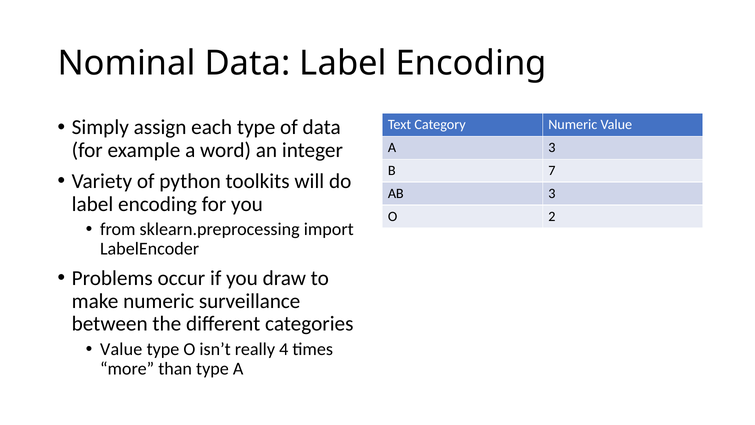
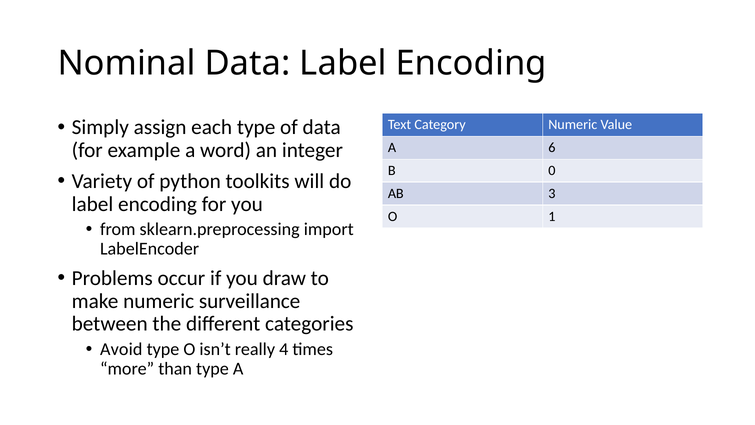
A 3: 3 -> 6 (552, 148)
7: 7 -> 0 (552, 171)
2: 2 -> 1 (552, 217)
Value: Value -> Avoid (121, 349)
